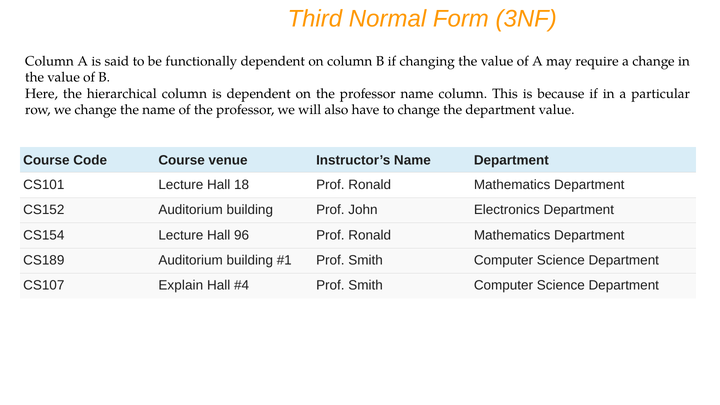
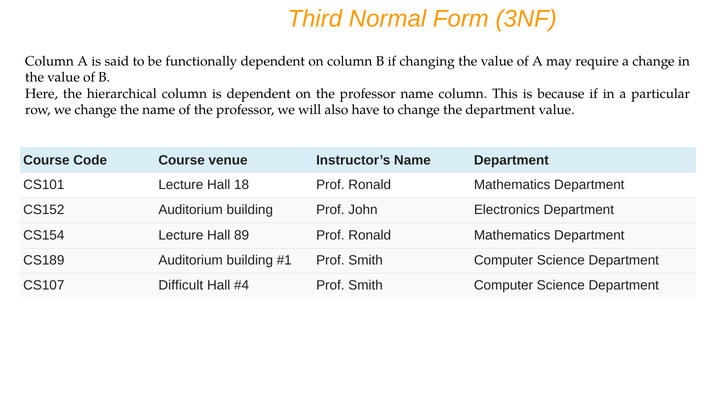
96: 96 -> 89 (242, 235)
Explain: Explain -> Difficult (181, 285)
